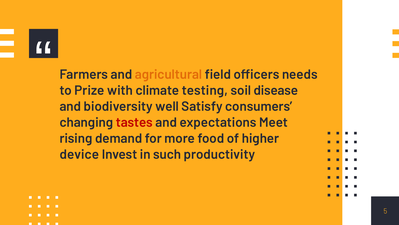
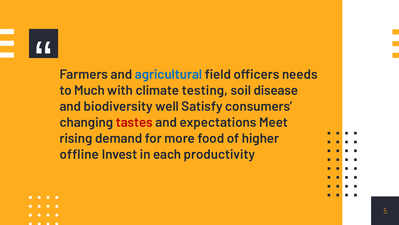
agricultural colour: orange -> blue (169, 74)
Prize: Prize -> Much (90, 90)
device: device -> offline (79, 154)
such: such -> each (167, 154)
